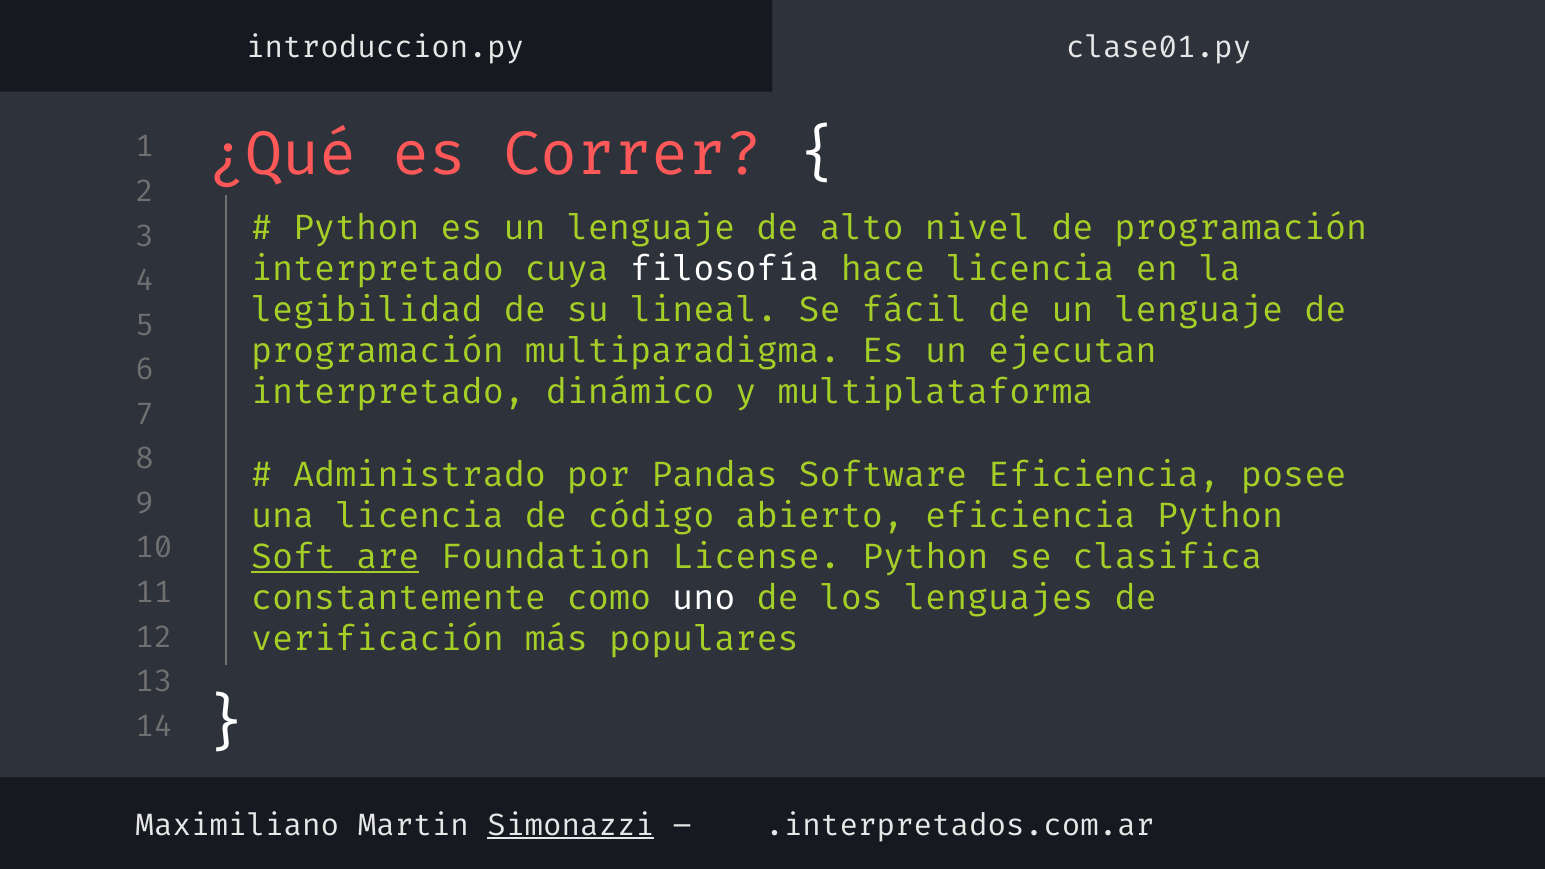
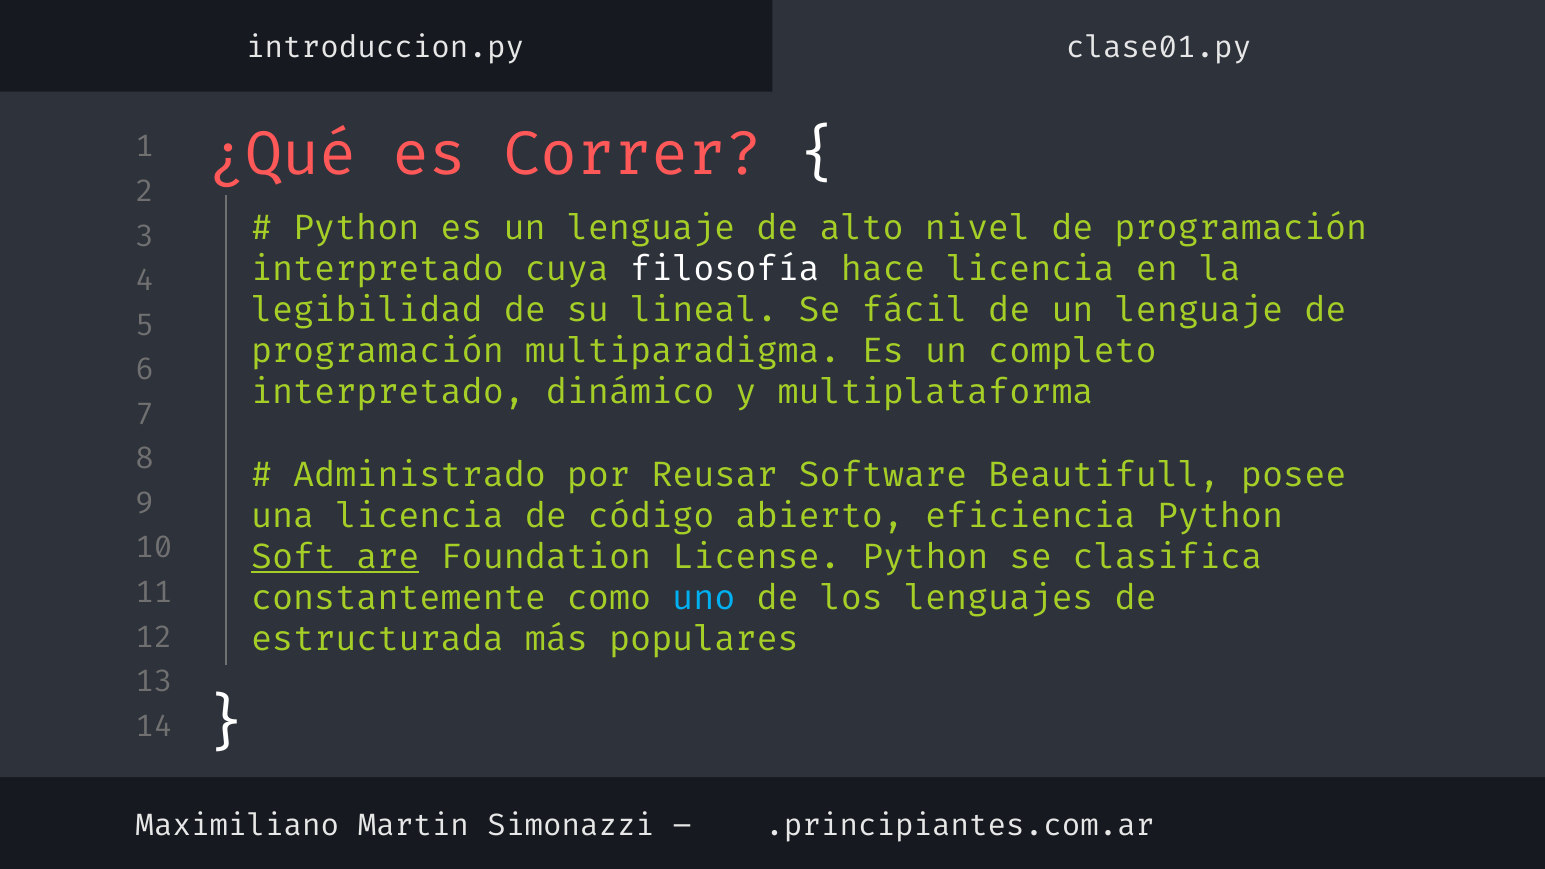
ejecutan: ejecutan -> completo (1073, 351)
Pandas: Pandas -> Reusar (715, 475)
Software Eficiencia: Eficiencia -> Beautifull (1104, 475)
uno colour: white -> light blue (704, 598)
verificación: verificación -> estructurada (378, 640)
Simonazzi underline: present -> none (571, 825)
www.interpretados.com.ar: www.interpretados.com.ar -> www.principiantes.com.ar (932, 825)
